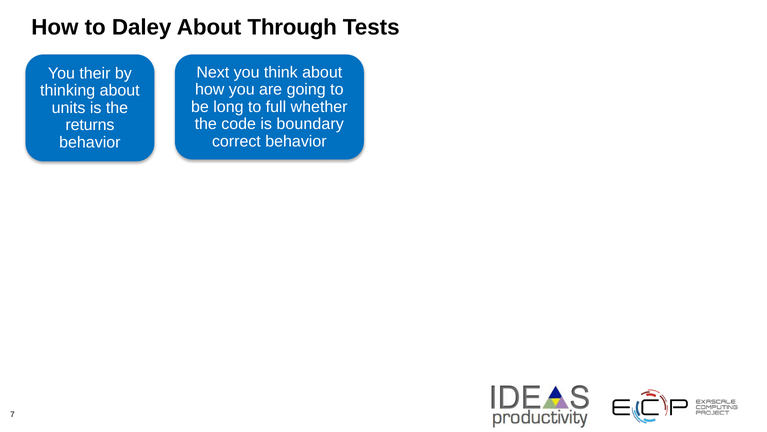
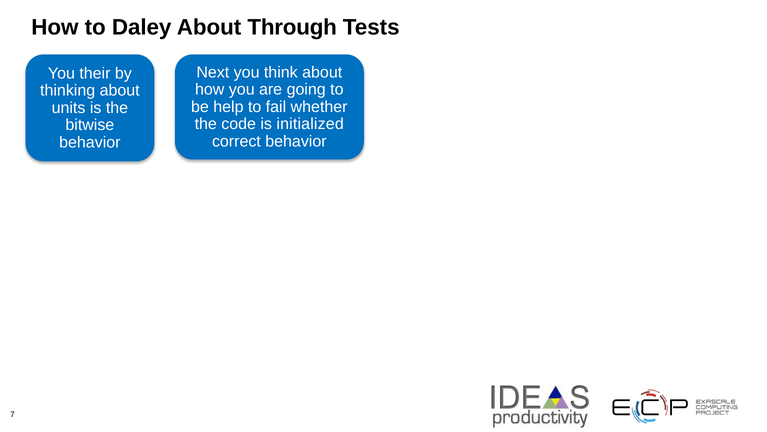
long: long -> help (228, 107)
full: full -> fail (276, 107)
boundary: boundary -> initialized (310, 124)
returns: returns -> bitwise (90, 125)
